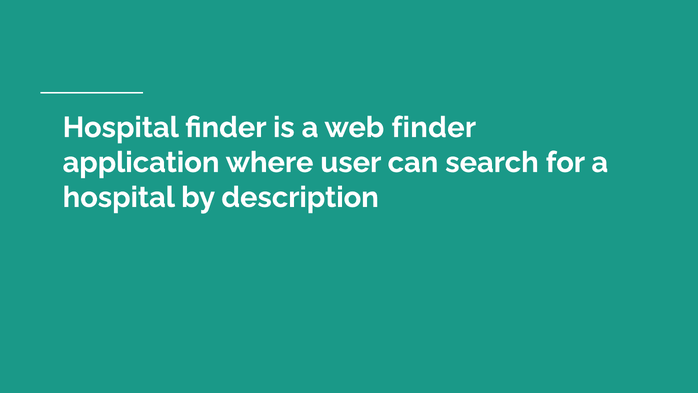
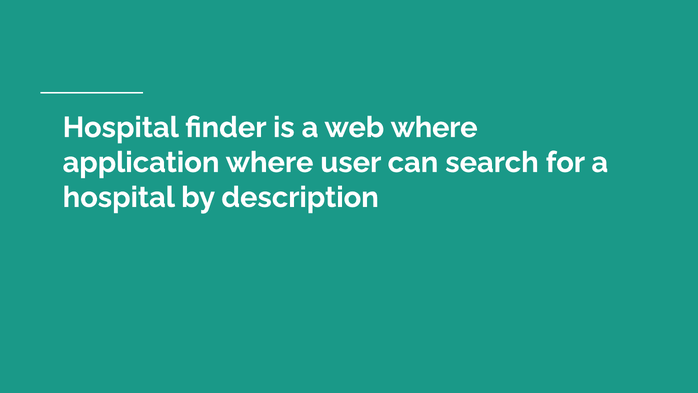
web finder: finder -> where (434, 127)
